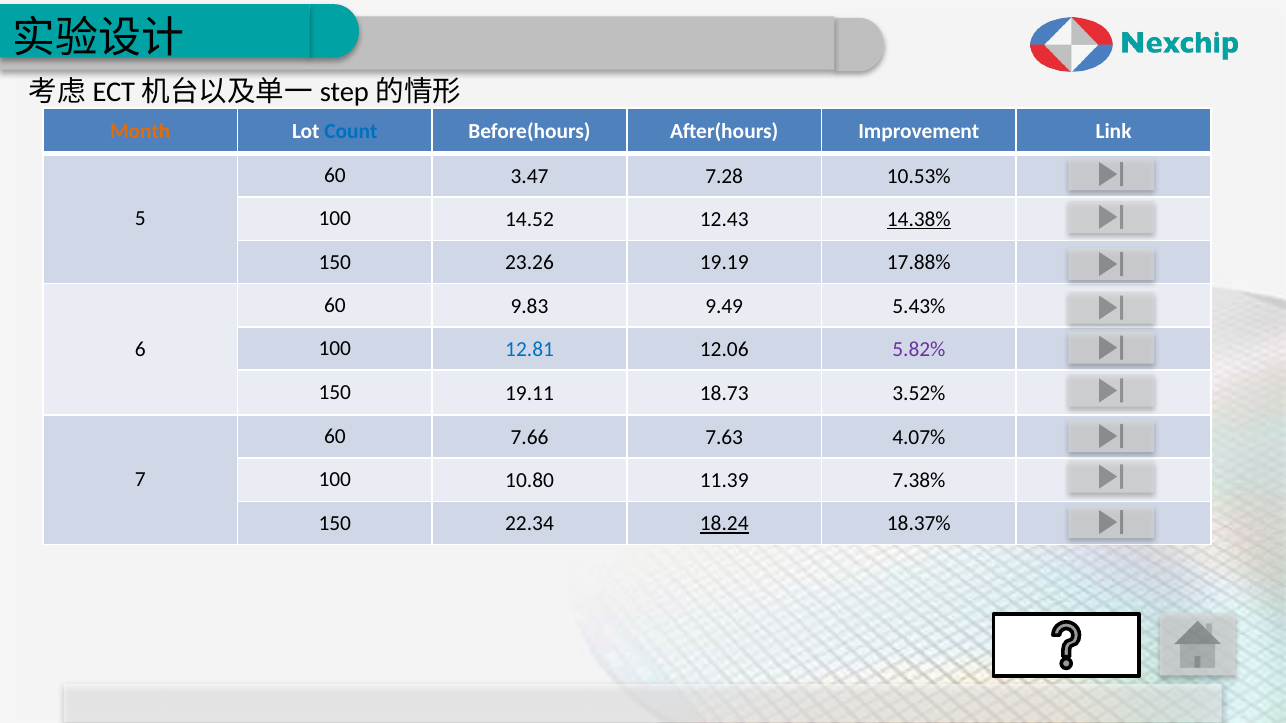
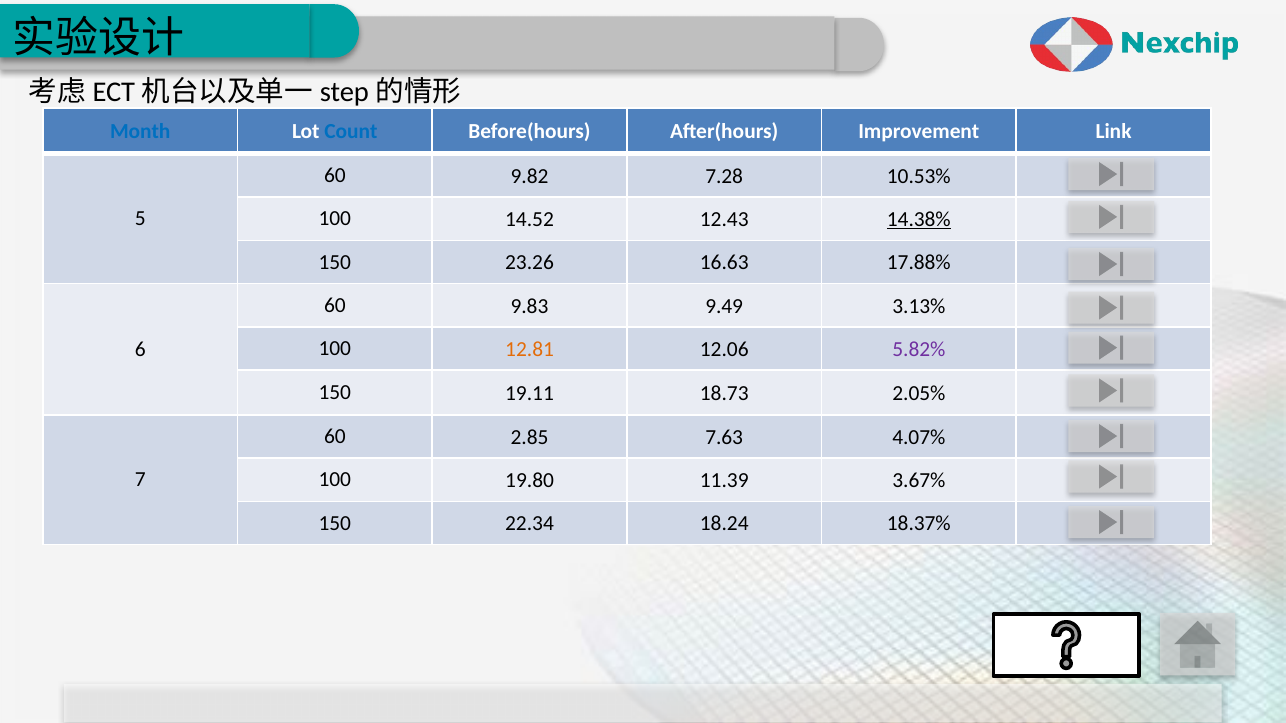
Month colour: orange -> blue (140, 131)
3.47: 3.47 -> 9.82 (530, 176)
19.19: 19.19 -> 16.63 (724, 263)
5.43%: 5.43% -> 3.13% (919, 306)
12.81 colour: blue -> orange (530, 350)
3.52%: 3.52% -> 2.05% (919, 394)
7.66: 7.66 -> 2.85 (530, 438)
10.80: 10.80 -> 19.80 (530, 481)
7.38%: 7.38% -> 3.67% (919, 481)
18.24 underline: present -> none (724, 524)
